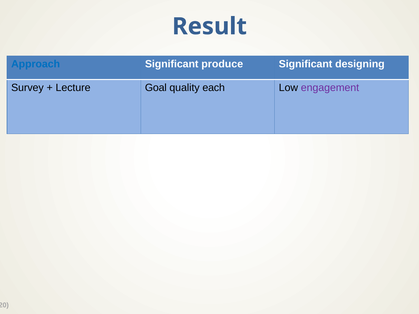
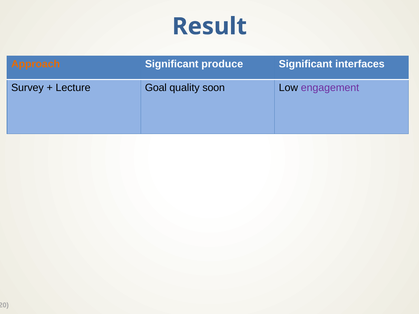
Approach colour: blue -> orange (36, 64)
designing: designing -> interfaces (360, 64)
each: each -> soon (214, 88)
